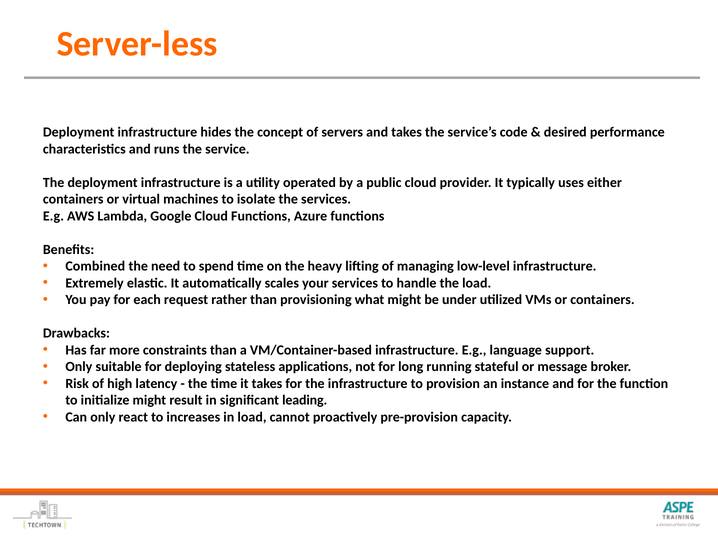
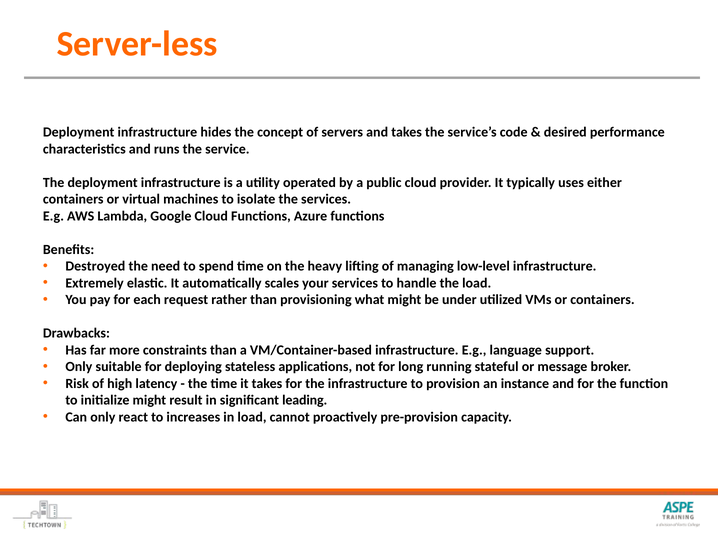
Combined: Combined -> Destroyed (95, 267)
